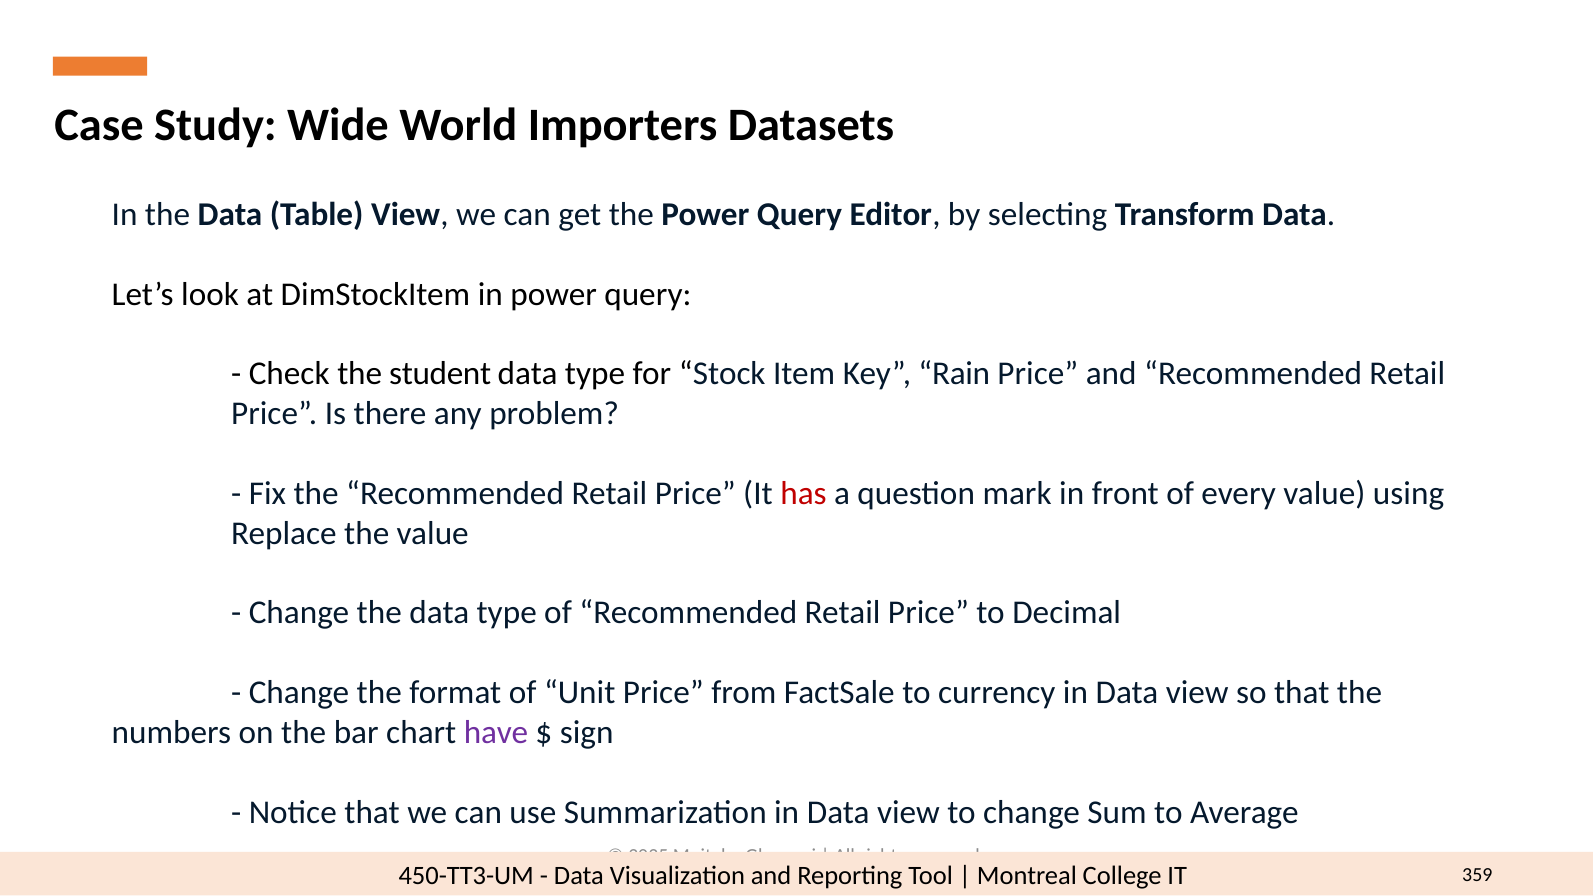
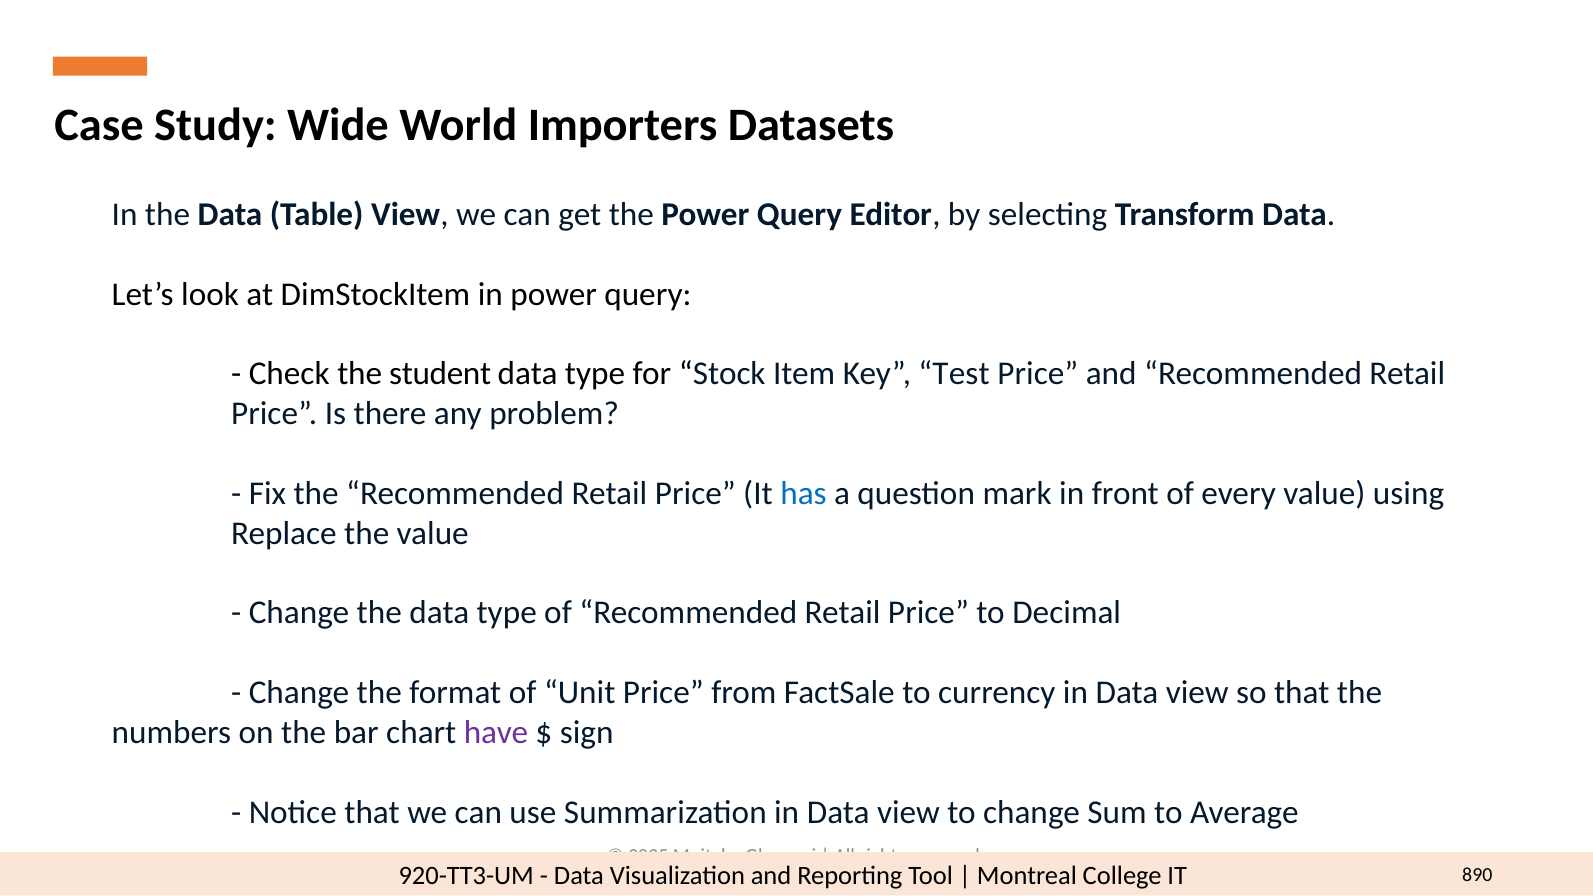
Rain: Rain -> Test (954, 374)
has colour: red -> blue (804, 494)
450-TT3-UM: 450-TT3-UM -> 920-TT3-UM (466, 875)
359: 359 -> 890 (1477, 875)
